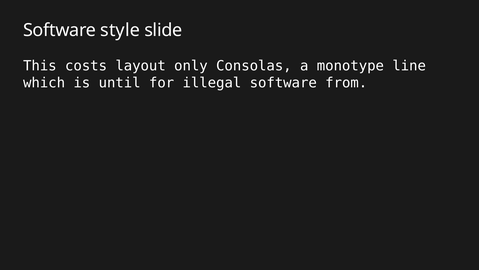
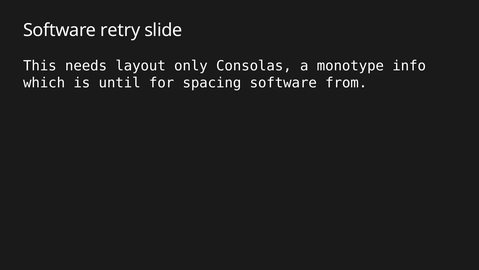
style: style -> retry (120, 30)
costs: costs -> needs (86, 66)
line: line -> info (409, 66)
illegal: illegal -> spacing (212, 83)
